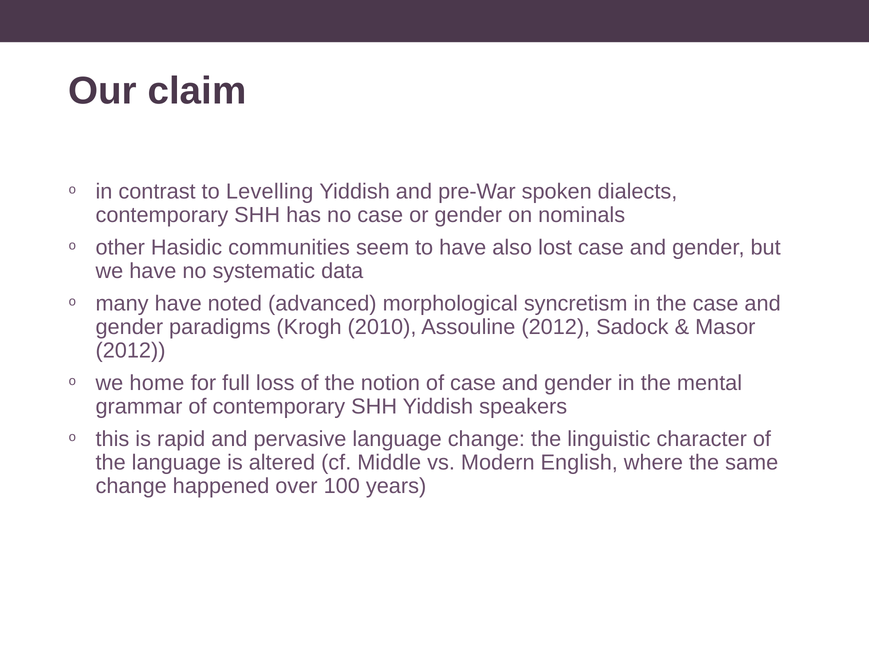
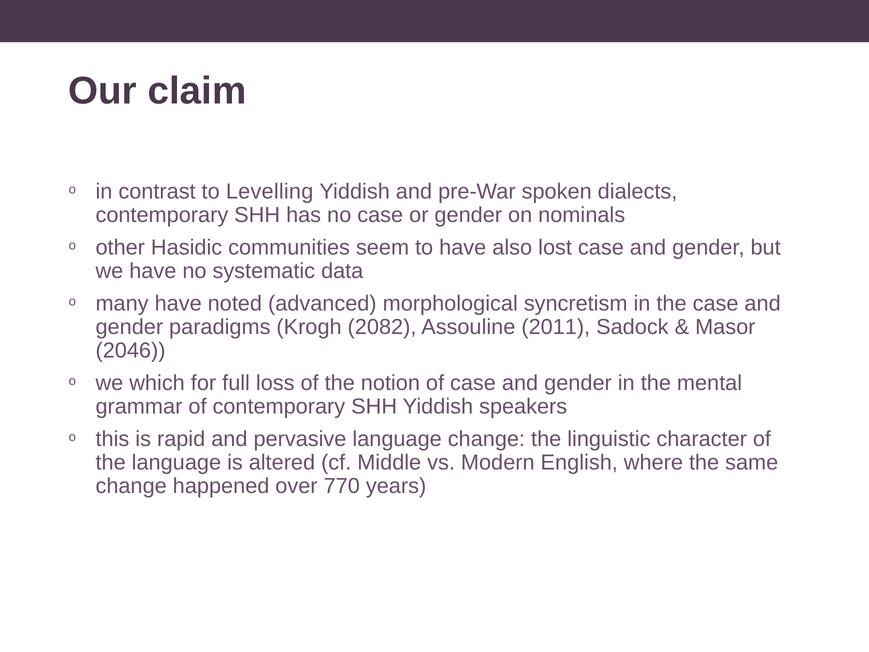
2010: 2010 -> 2082 (382, 327)
Assouline 2012: 2012 -> 2011 (556, 327)
2012: 2012 -> 2046 (131, 350)
home: home -> which (157, 383)
100: 100 -> 770 (342, 486)
